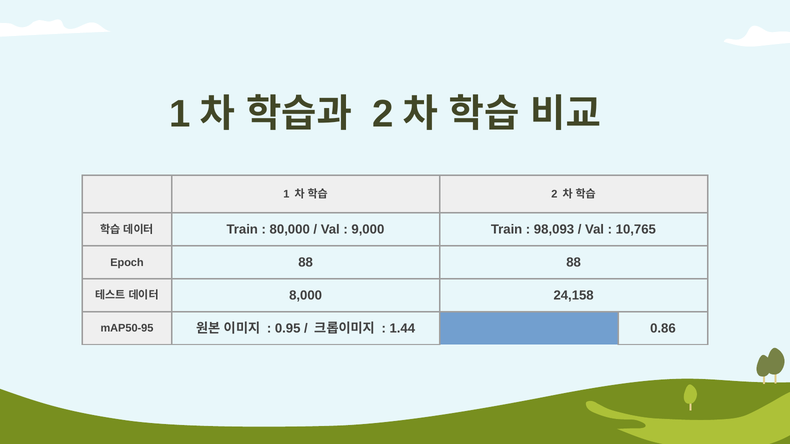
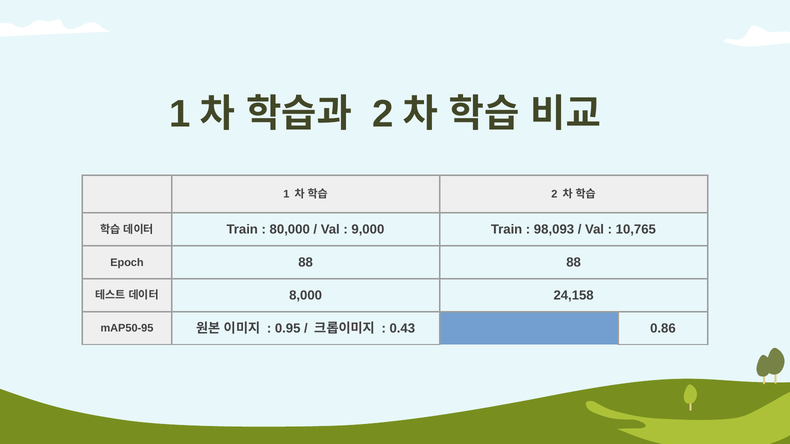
1.44: 1.44 -> 0.43 (402, 329)
